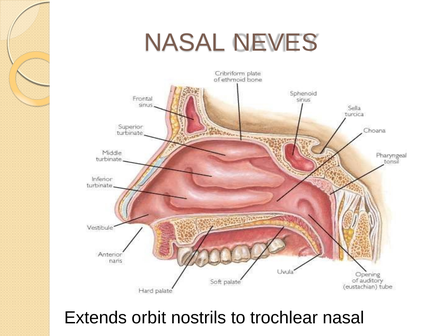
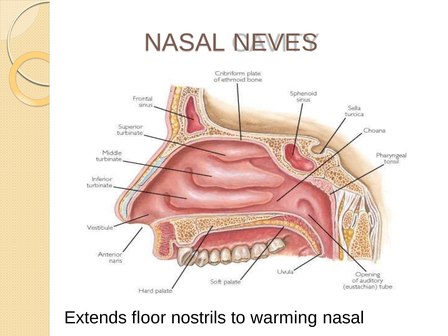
orbit: orbit -> floor (149, 318)
trochlear: trochlear -> warming (284, 318)
